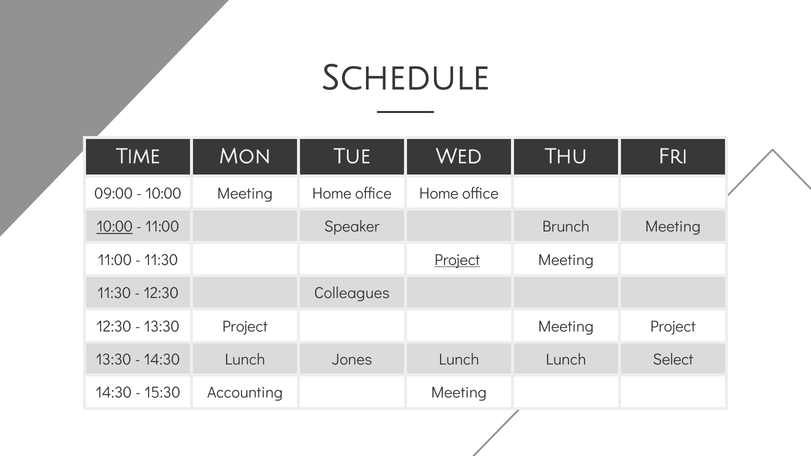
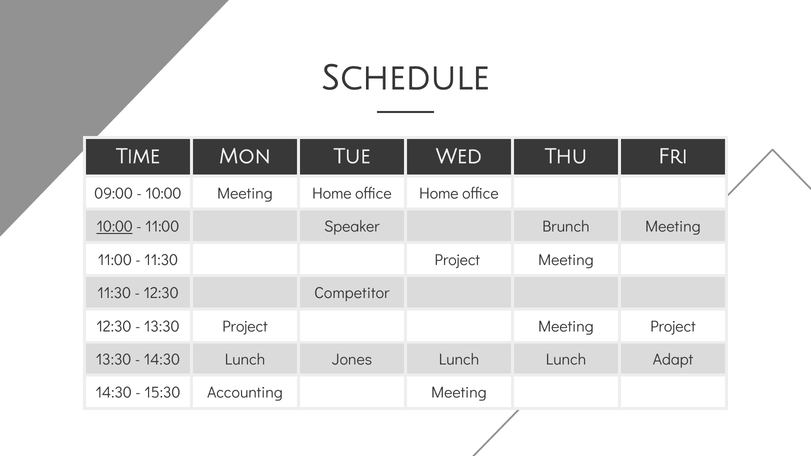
Project underline: present -> none (457, 260)
Colleagues: Colleagues -> Competitor (352, 293)
Select: Select -> Adapt (673, 360)
